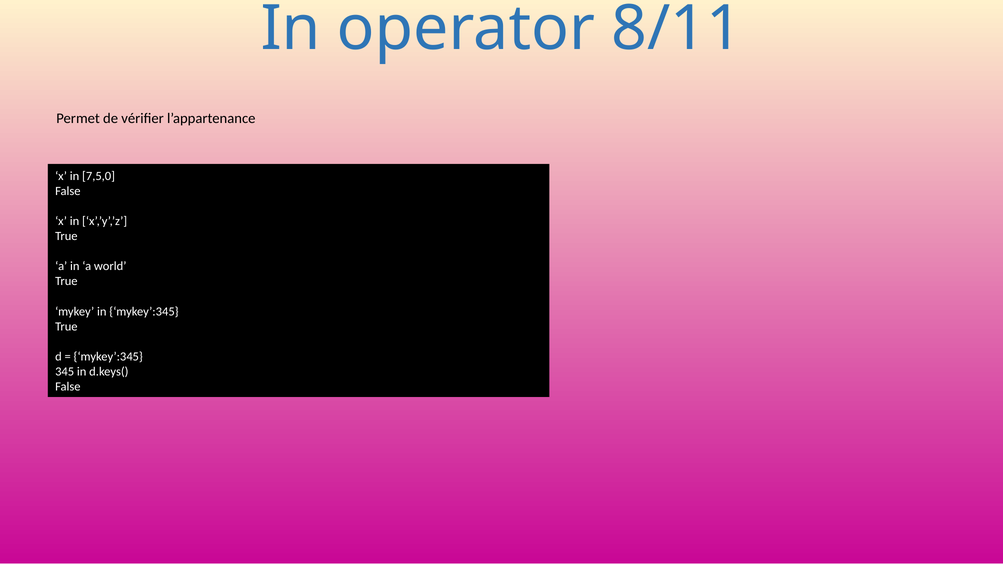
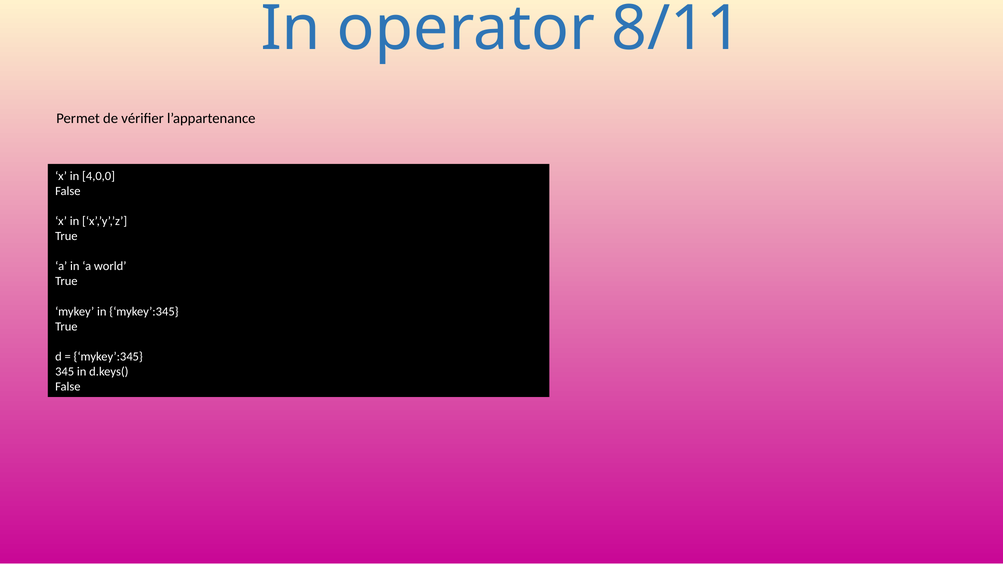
7,5,0: 7,5,0 -> 4,0,0 (99, 176)
